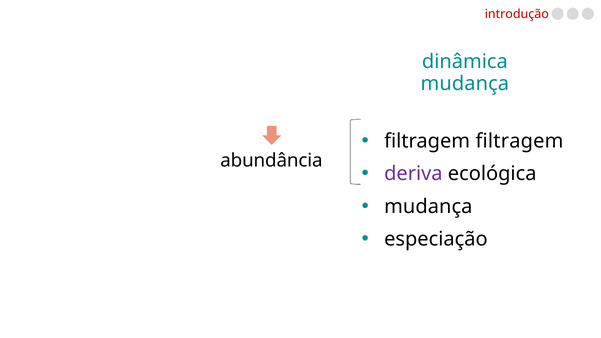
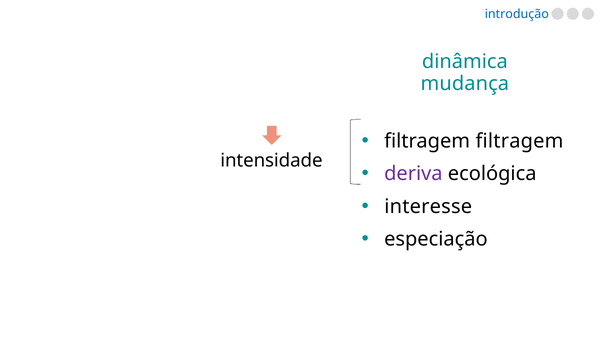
introdução colour: red -> blue (517, 14)
abundância: abundância -> intensidade (271, 161)
mudança: mudança -> interesse (428, 206)
